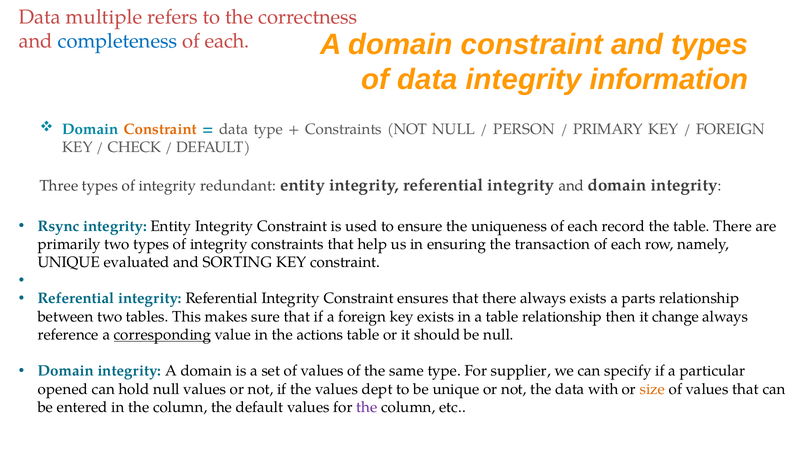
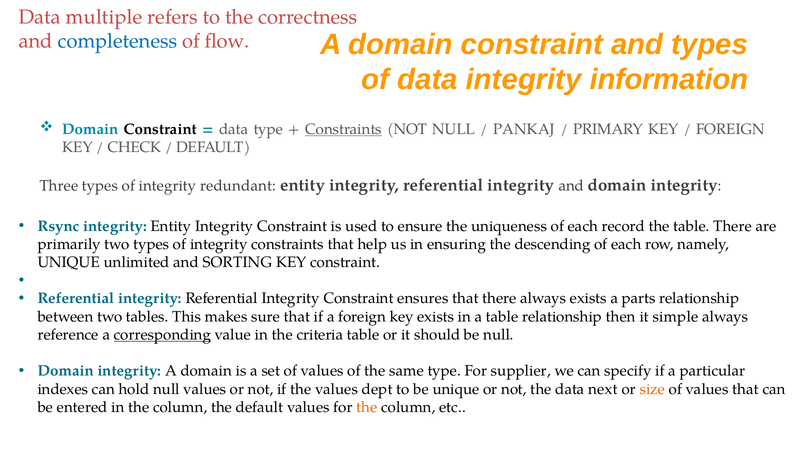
each: each -> flow (227, 41)
Constraint colour: orange -> black (160, 129)
Constraints underline: none -> present (344, 129)
PERSON: PERSON -> PANKAJ (524, 129)
transaction: transaction -> descending (553, 244)
evaluated: evaluated -> unlimited (137, 262)
change: change -> simple (676, 317)
actions: actions -> criteria (320, 335)
opened: opened -> indexes (63, 389)
with: with -> next (603, 389)
the colour: purple -> orange (367, 407)
